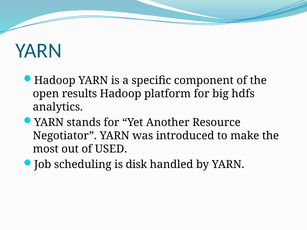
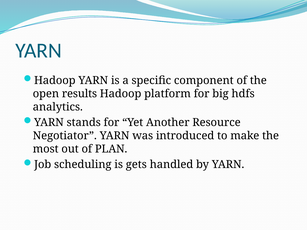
USED: USED -> PLAN (111, 149)
disk: disk -> gets (136, 165)
